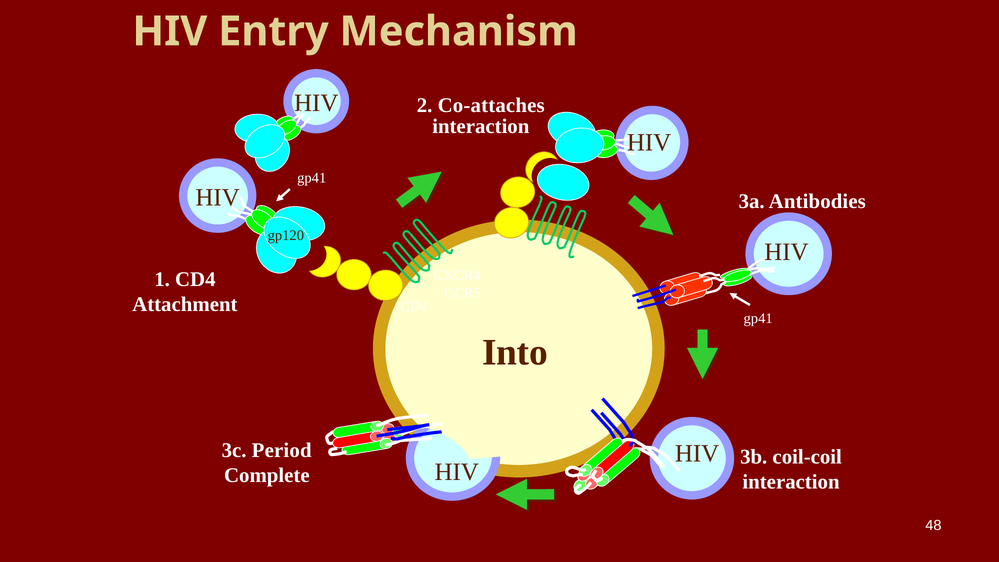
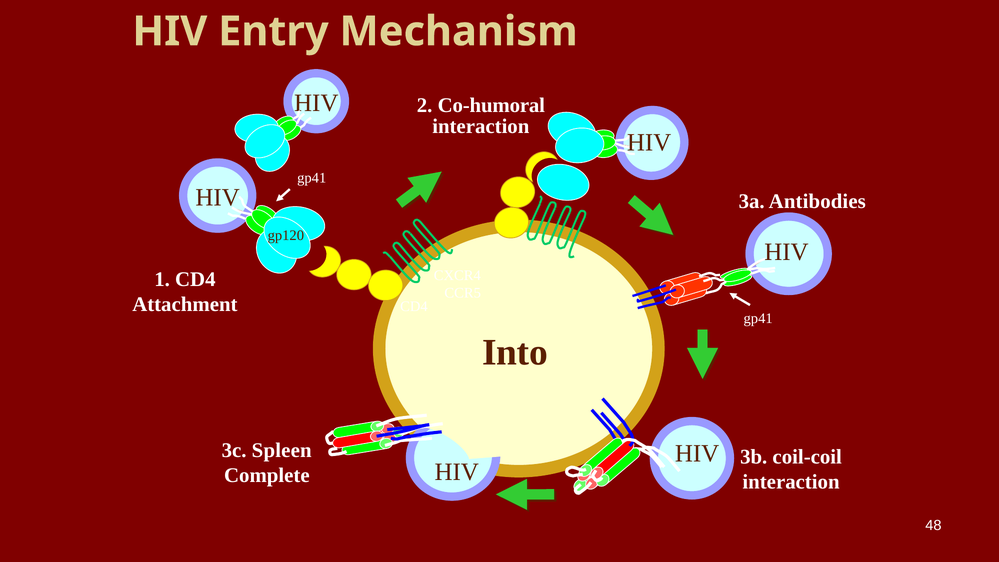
Co-attaches: Co-attaches -> Co-humoral (491, 105)
Period: Period -> Spleen (282, 450)
